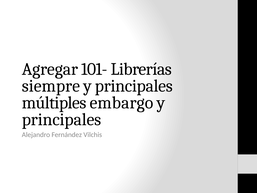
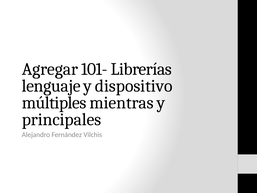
siempre: siempre -> lenguaje (51, 86)
principales: principales -> dispositivo (134, 86)
embargo: embargo -> mientras (122, 103)
